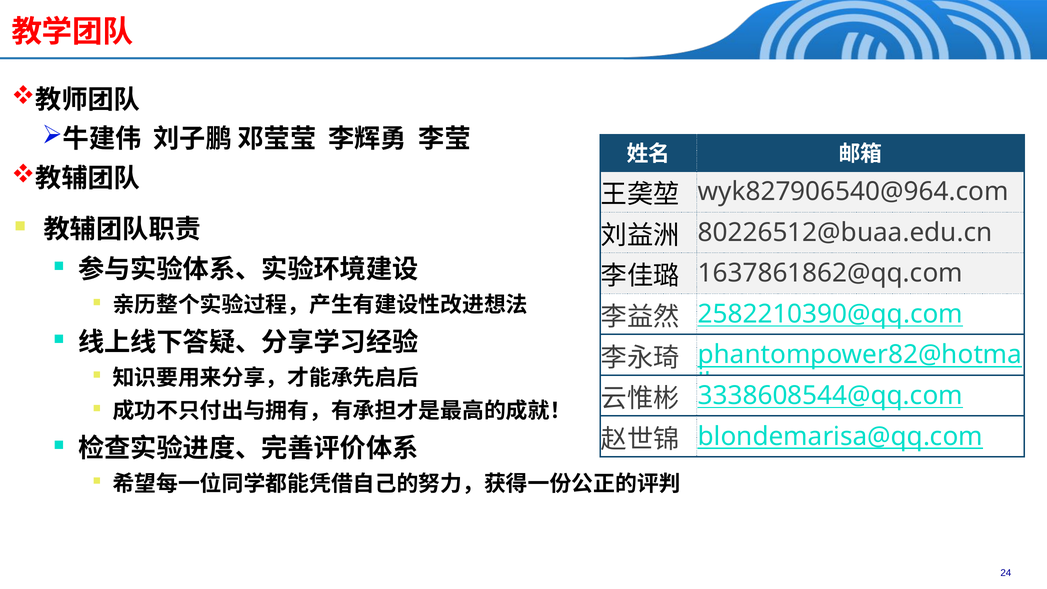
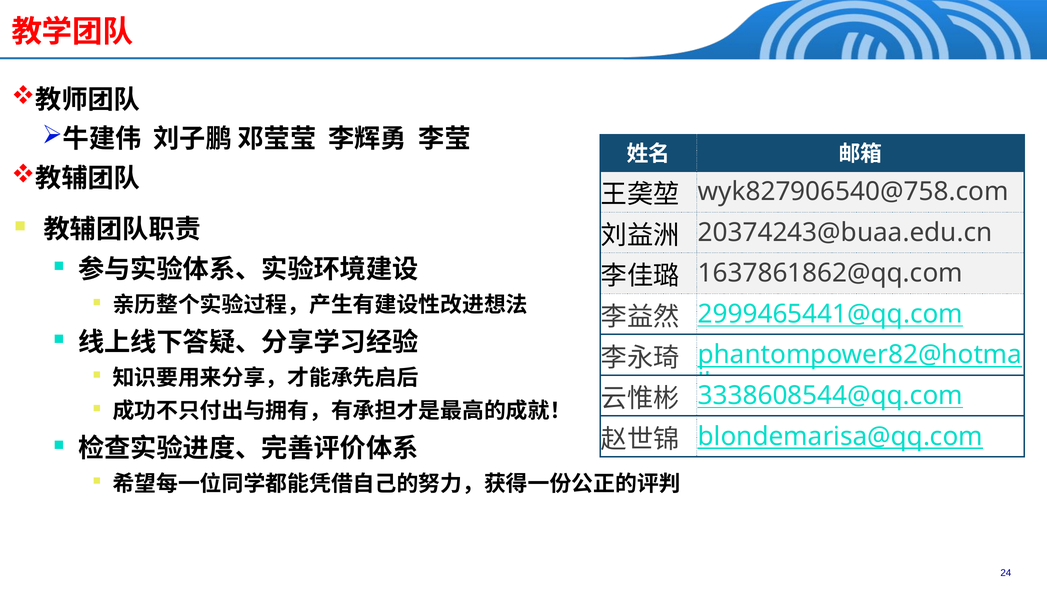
wyk827906540@964.com: wyk827906540@964.com -> wyk827906540@758.com (853, 192)
80226512@buaa.edu.cn: 80226512@buaa.edu.cn -> 20374243@buaa.edu.cn (845, 232)
2582210390@qq.com: 2582210390@qq.com -> 2999465441@qq.com (830, 314)
